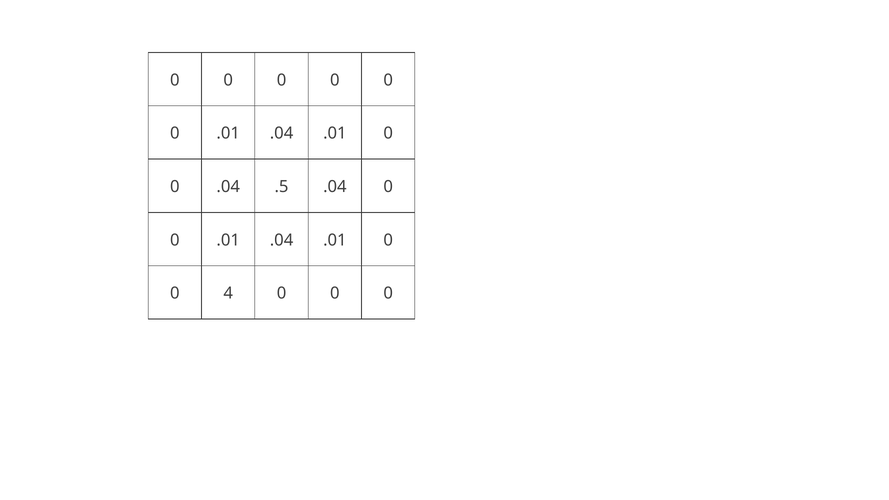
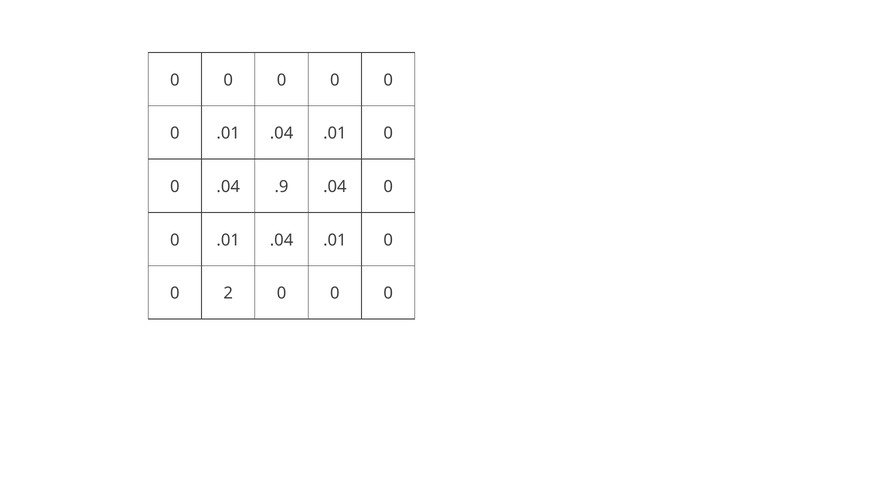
.5: .5 -> .9 (282, 187)
4: 4 -> 2 (228, 293)
